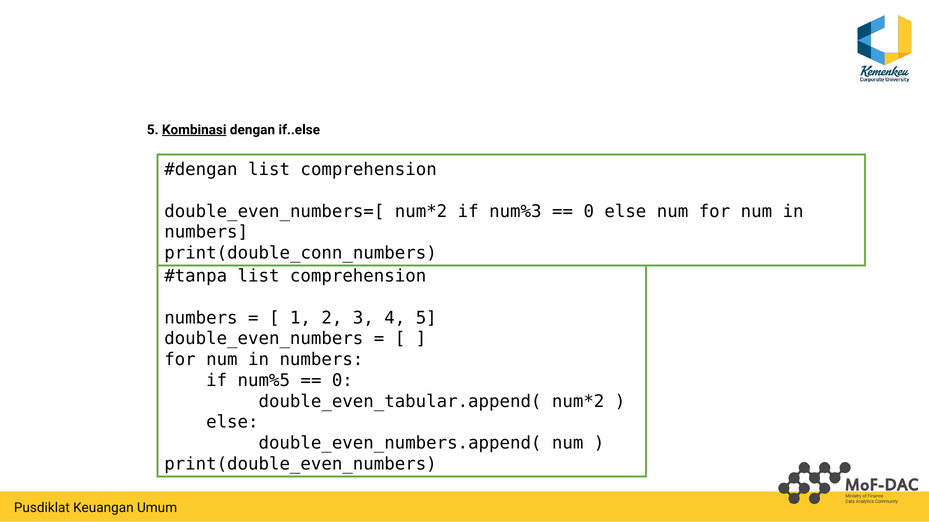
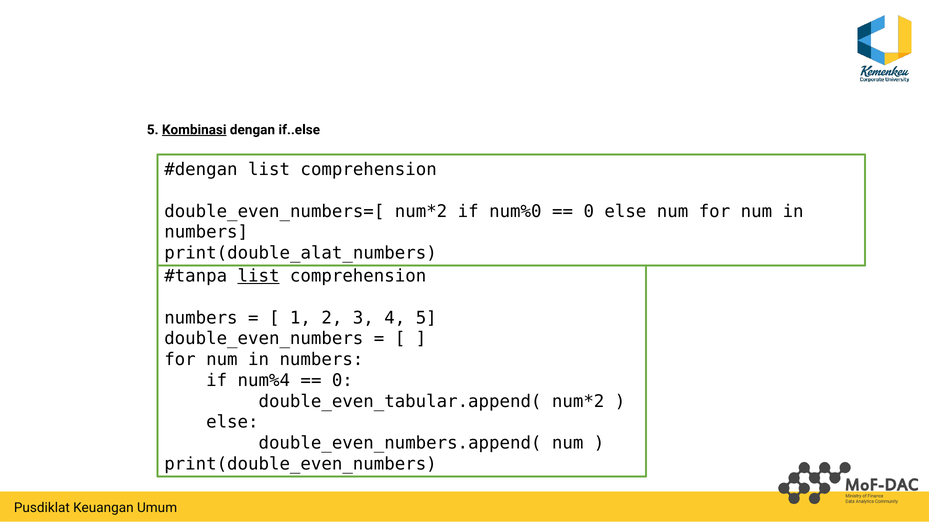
num%3: num%3 -> num%0 (515, 212)
print(double_conn_numbers: print(double_conn_numbers -> print(double_alat_numbers (301, 253)
list underline: none -> present (259, 276)
num%5: num%5 -> num%4 (264, 381)
